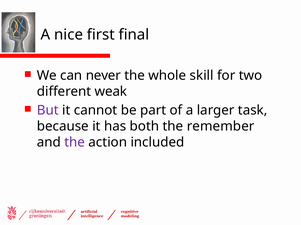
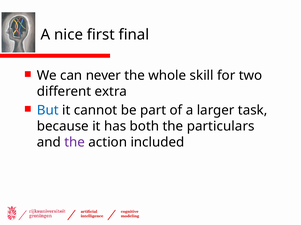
weak: weak -> extra (111, 92)
But colour: purple -> blue (48, 110)
remember: remember -> particulars (221, 127)
